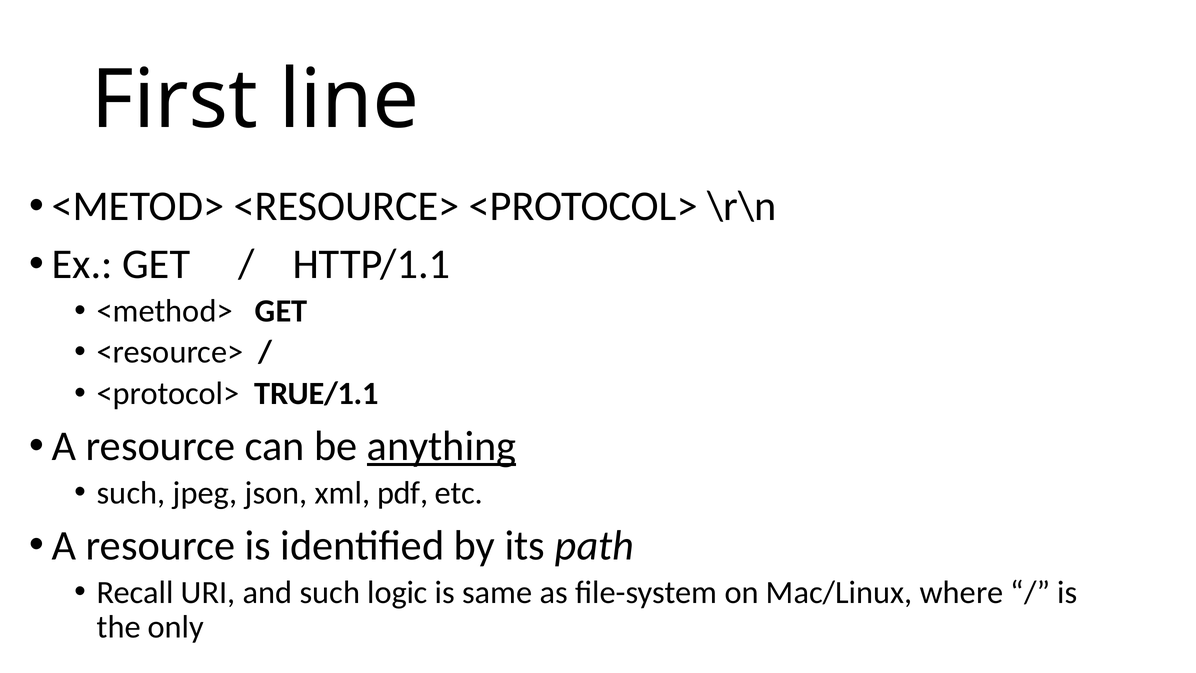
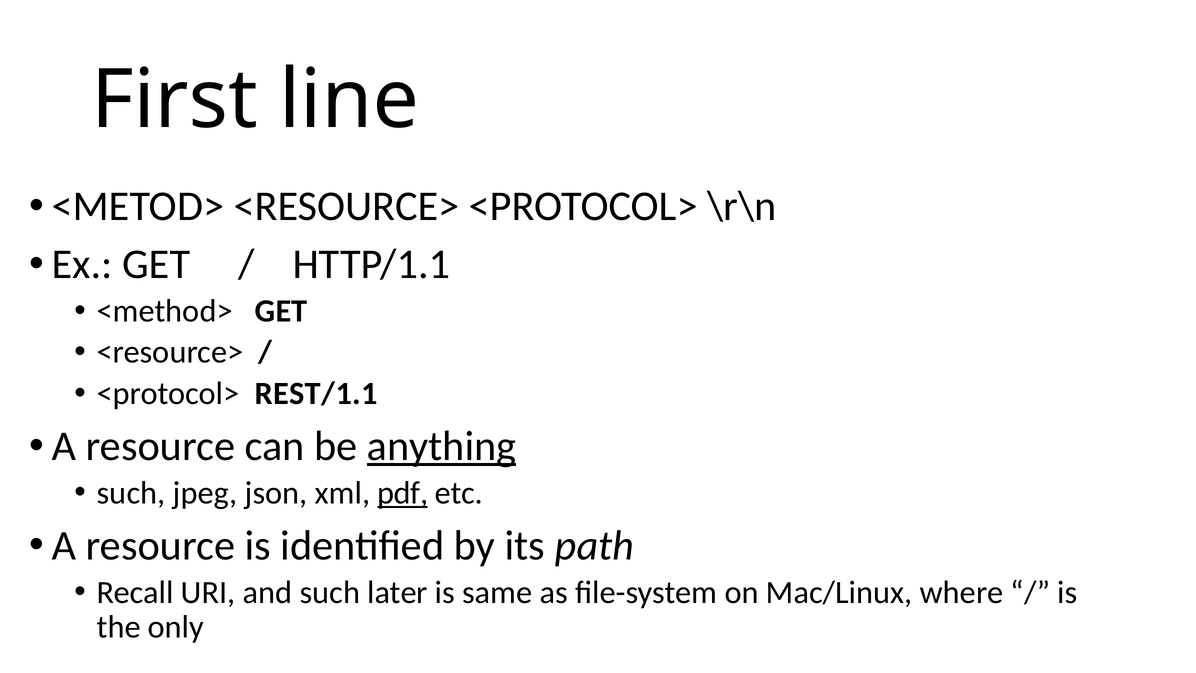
TRUE/1.1: TRUE/1.1 -> REST/1.1 (316, 393)
pdf underline: none -> present (403, 493)
logic: logic -> later (398, 592)
